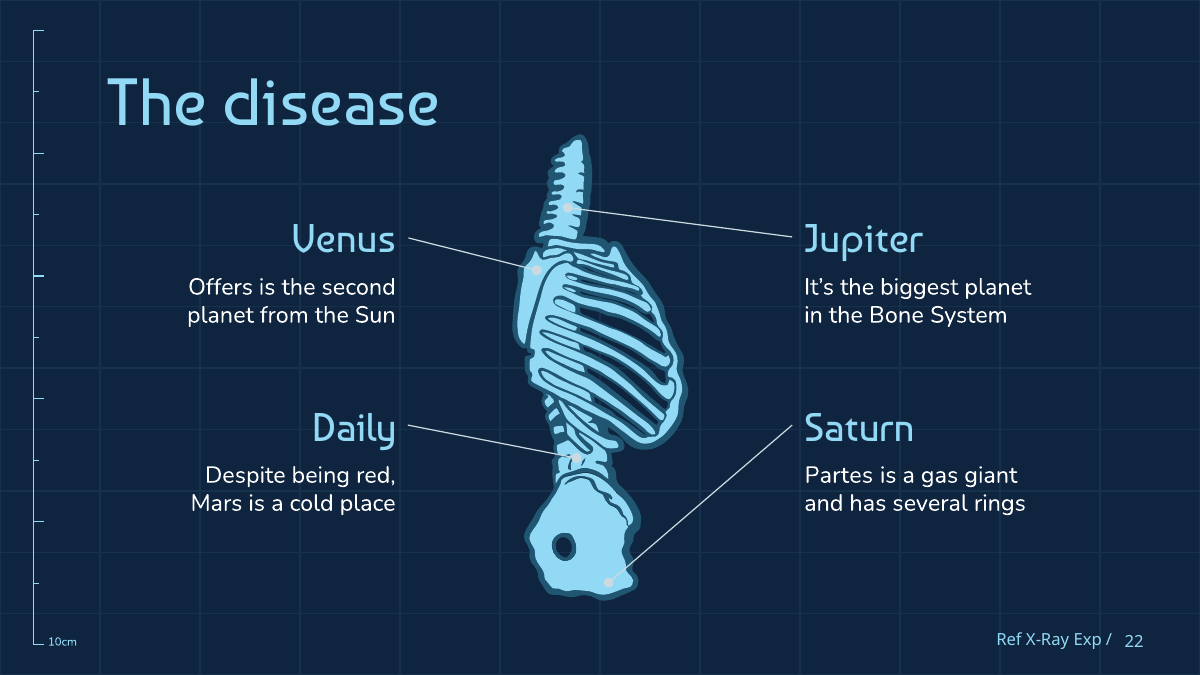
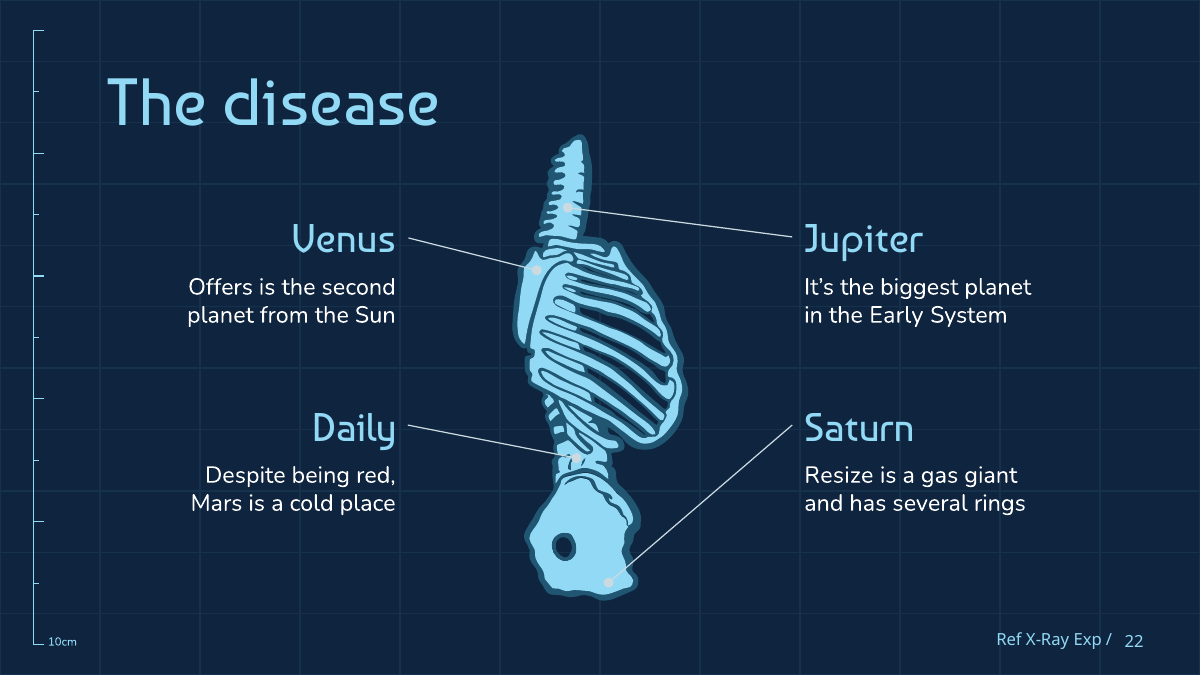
Bone: Bone -> Early (896, 315)
Partes: Partes -> Resize (839, 475)
